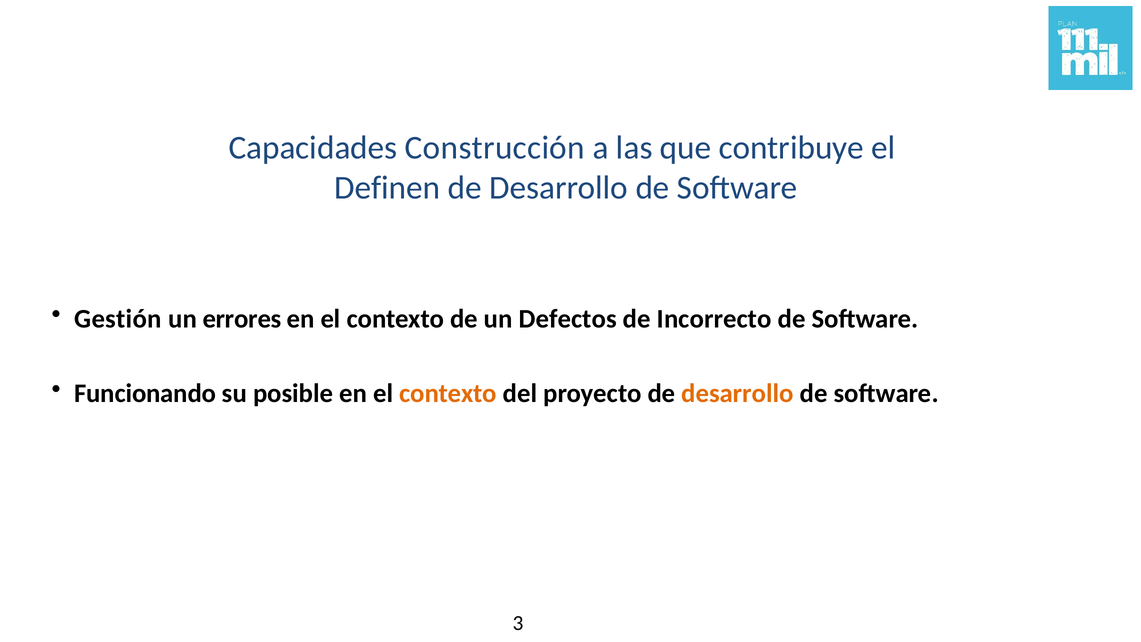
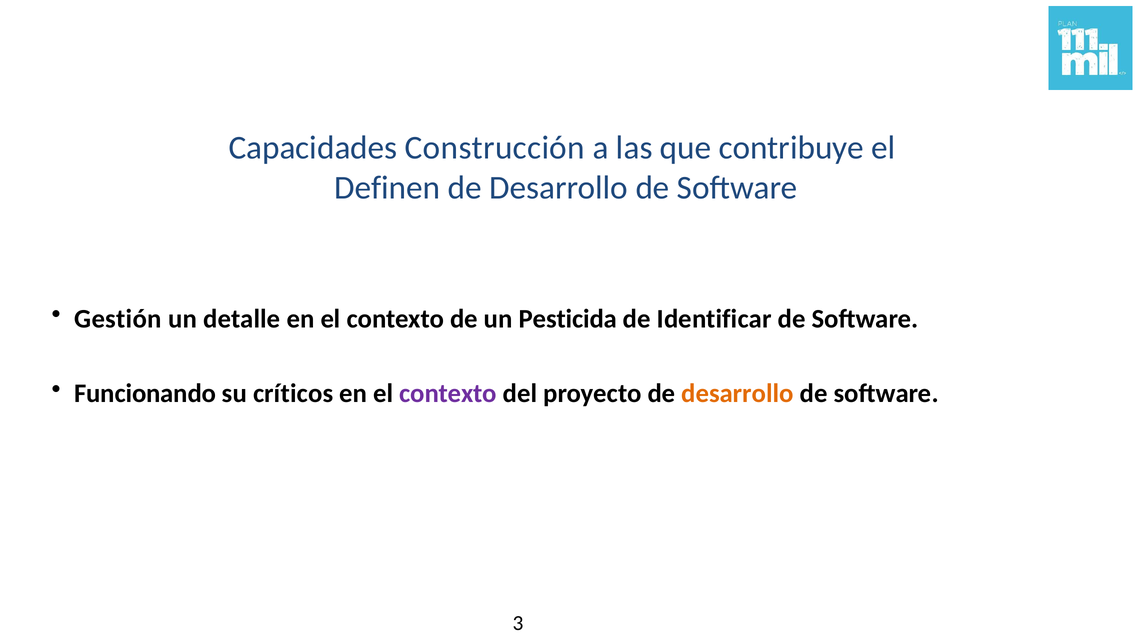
errores: errores -> detalle (242, 319)
Defectos: Defectos -> Pesticida (568, 319)
Incorrecto: Incorrecto -> Identificar (714, 319)
posible: posible -> críticos (293, 394)
contexto colour: orange -> purple (448, 394)
